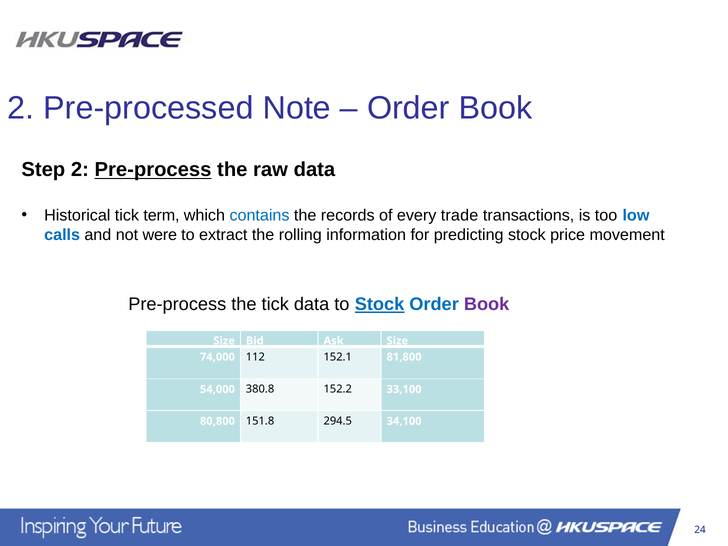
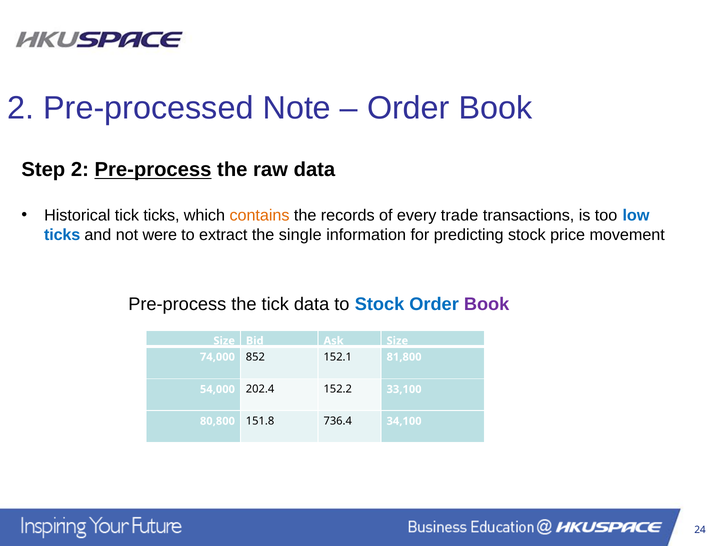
tick term: term -> ticks (162, 216)
contains colour: blue -> orange (260, 216)
calls: calls -> ticks (62, 235)
rolling: rolling -> single (300, 235)
Stock underline: present -> none (380, 304)
112: 112 -> 852 (255, 357)
380.8: 380.8 -> 202.4 (260, 389)
294.5: 294.5 -> 736.4 (338, 421)
